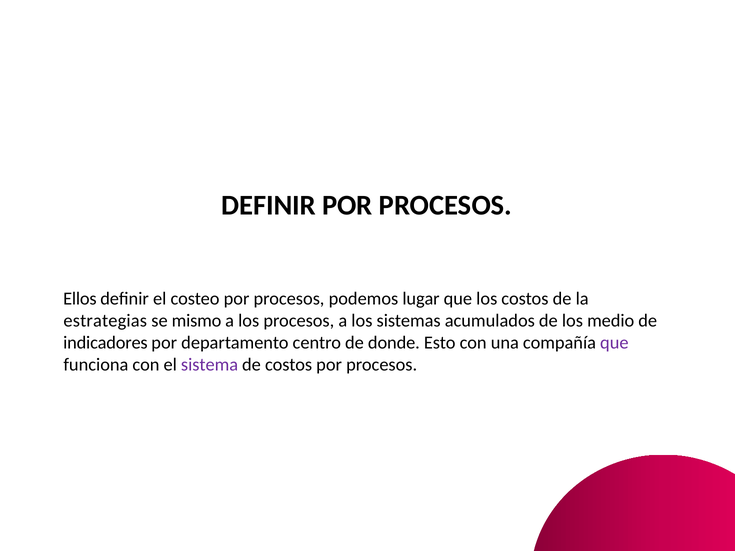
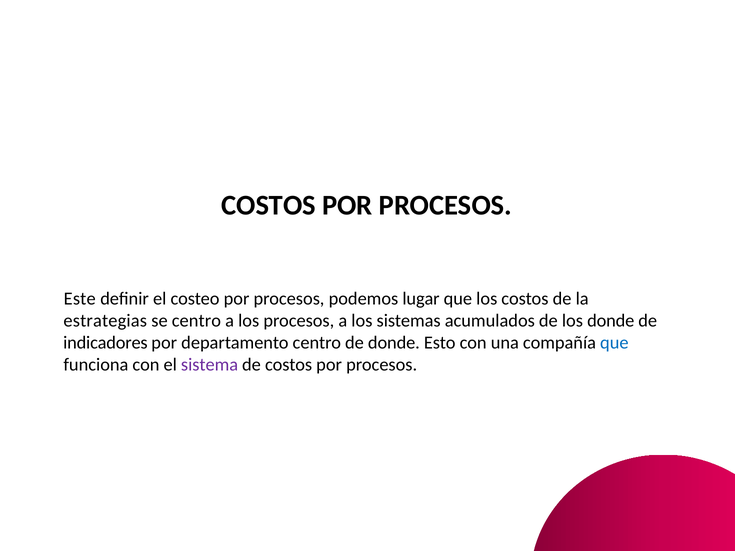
DEFINIR: DEFINIR -> COSTOS (269, 205)
Ellos: Ellos -> Este (80, 299)
se mismo: mismo -> centro (196, 321)
los medio: medio -> donde (611, 321)
que colour: purple -> blue (614, 343)
